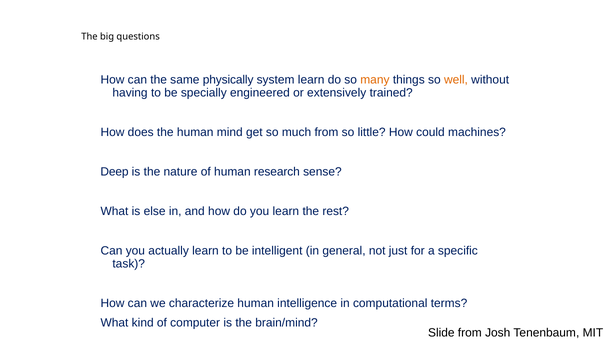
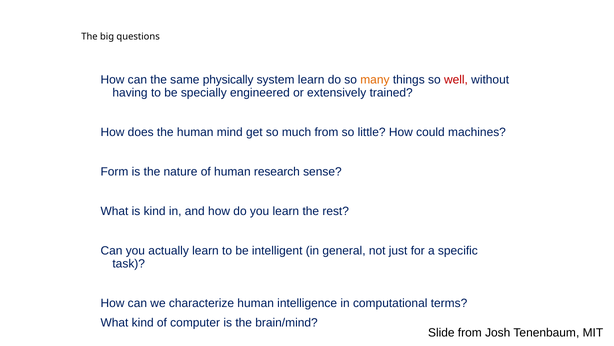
well colour: orange -> red (456, 80)
Deep: Deep -> Form (114, 171)
is else: else -> kind (155, 211)
